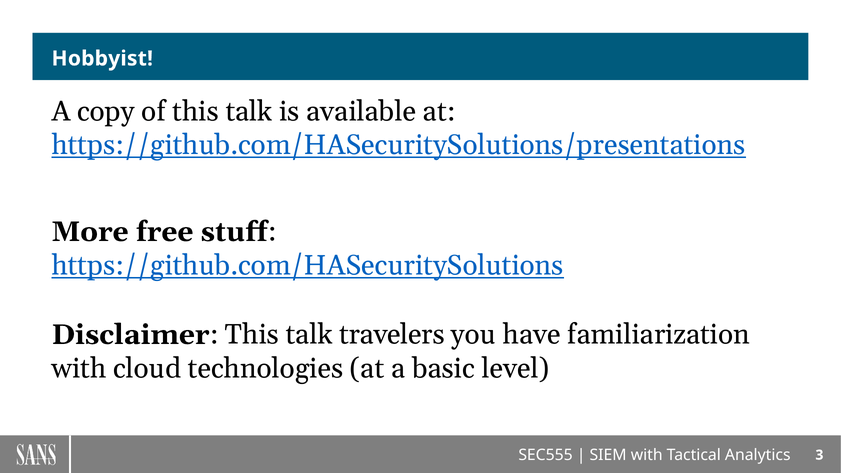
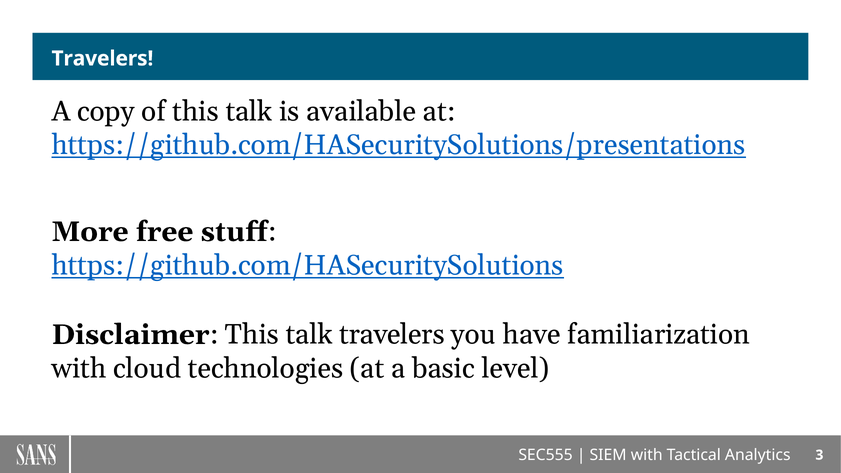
Hobbyist: Hobbyist -> Travelers (102, 59)
